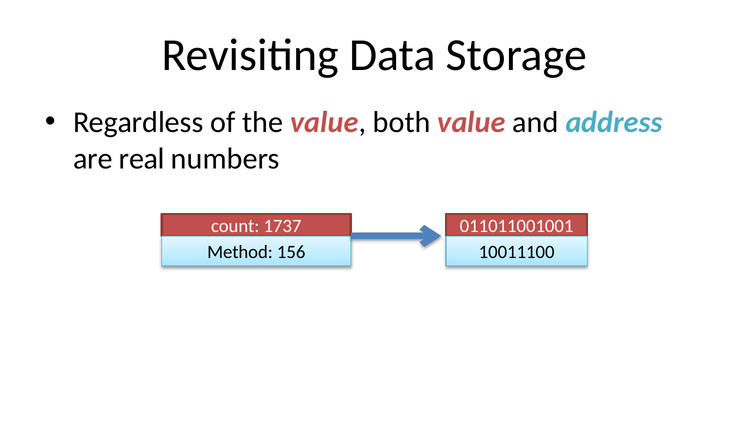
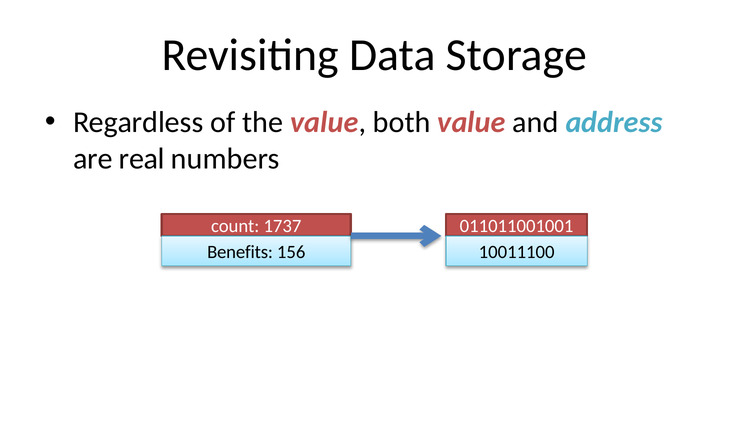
Method: Method -> Benefits (240, 252)
